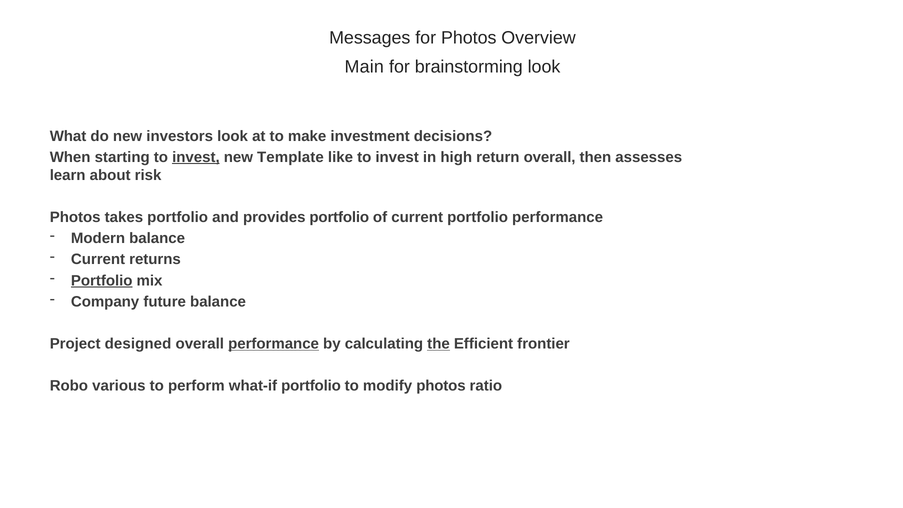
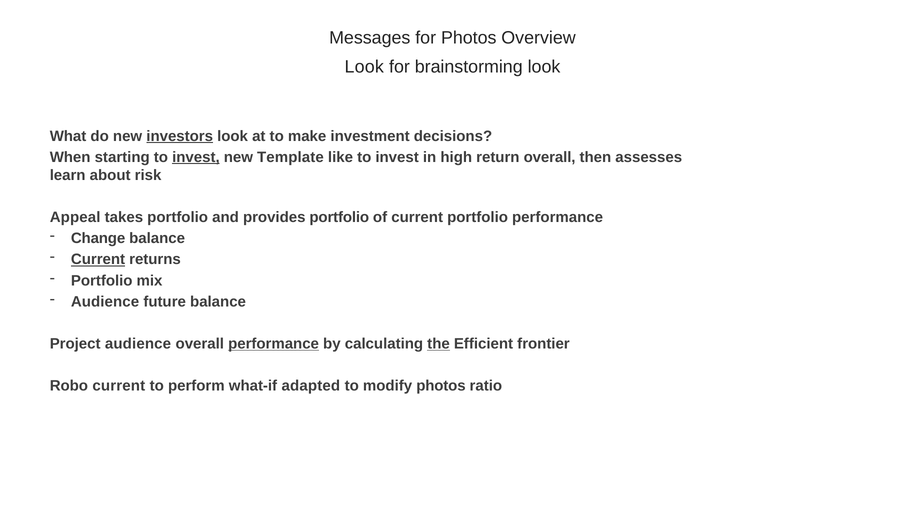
Main: Main -> Look (364, 67)
investors underline: none -> present (180, 136)
Photos: Photos -> Appeal (75, 217)
Modern: Modern -> Change (98, 238)
Current underline: none -> present (98, 259)
Portfolio underline: present -> none (102, 281)
Company: Company -> Audience (105, 302)
Project designed: designed -> audience (138, 344)
Robo various: various -> current (119, 386)
what-if portfolio: portfolio -> adapted (311, 386)
